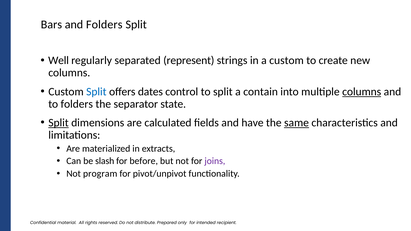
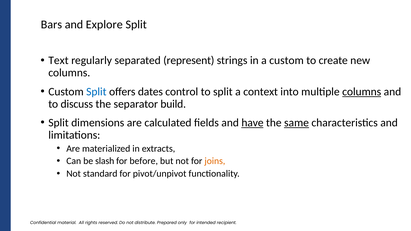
and Folders: Folders -> Explore (104, 24)
Well: Well -> Text (58, 61)
contain: contain -> context (261, 92)
to folders: folders -> discuss (77, 104)
state: state -> build (173, 104)
Split underline: present -> none (59, 123)
have underline: none -> present (253, 123)
joins colour: purple -> orange (215, 161)
program: program -> standard (100, 174)
